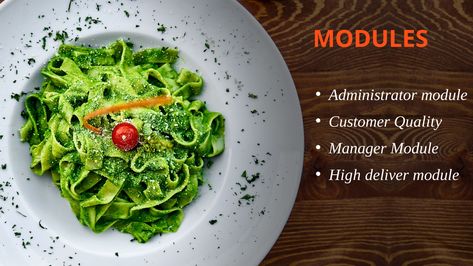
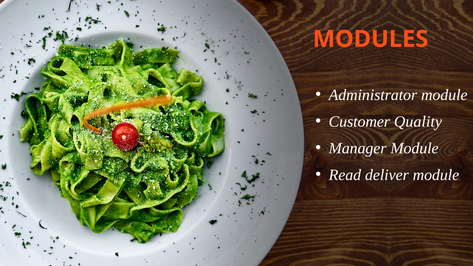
High: High -> Read (345, 175)
